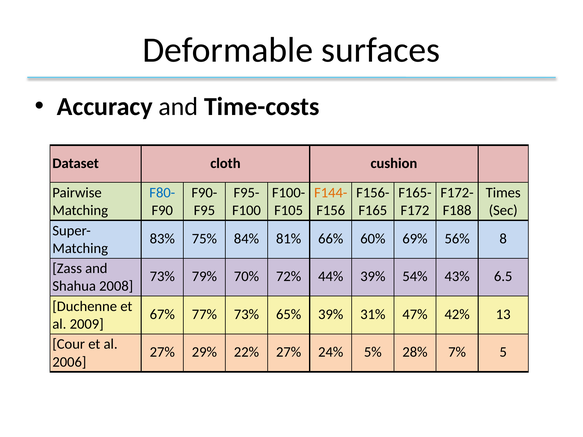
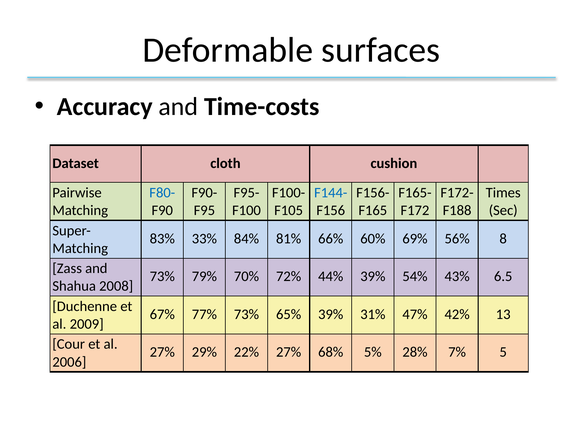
F144- colour: orange -> blue (331, 193)
75%: 75% -> 33% (204, 239)
24%: 24% -> 68% (331, 352)
